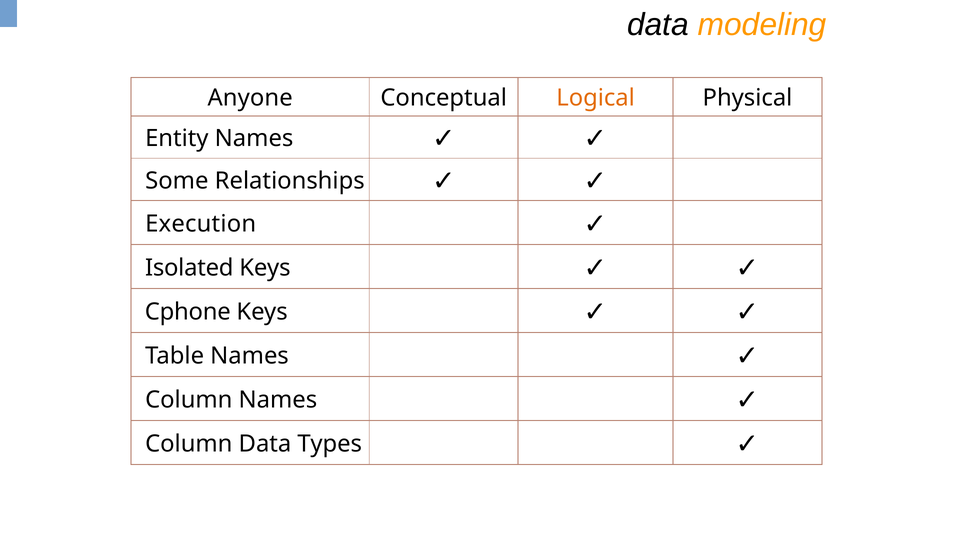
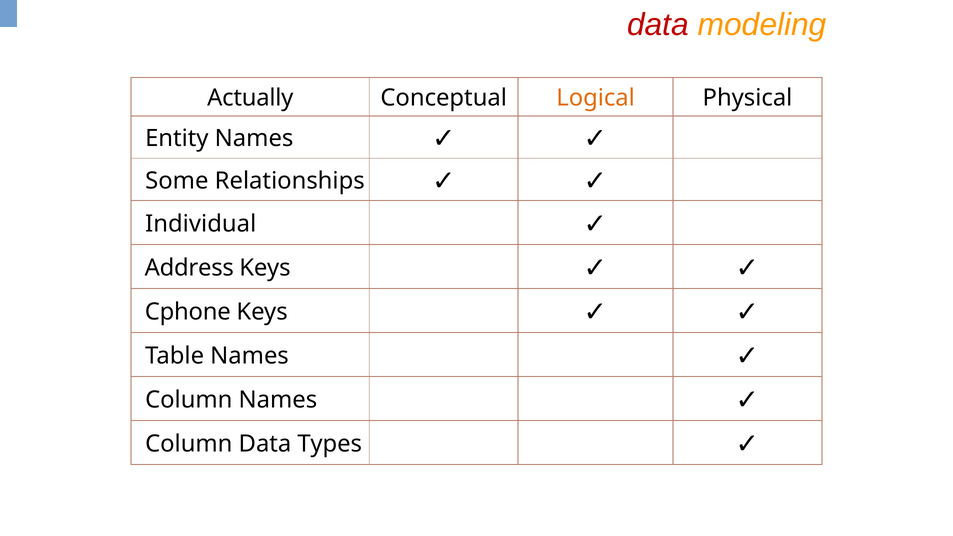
data colour: black -> red (658, 25)
Anyone: Anyone -> Actually (250, 98)
Execution: Execution -> Individual (201, 224)
Isolated: Isolated -> Address (189, 268)
